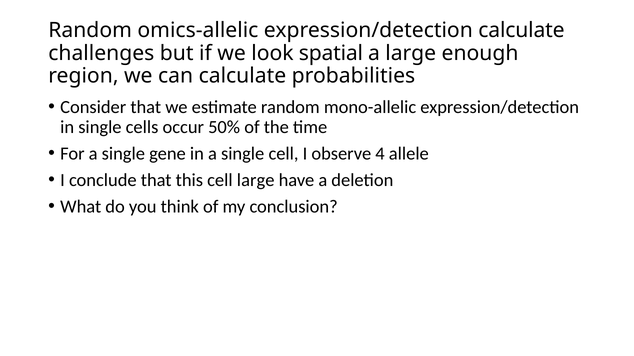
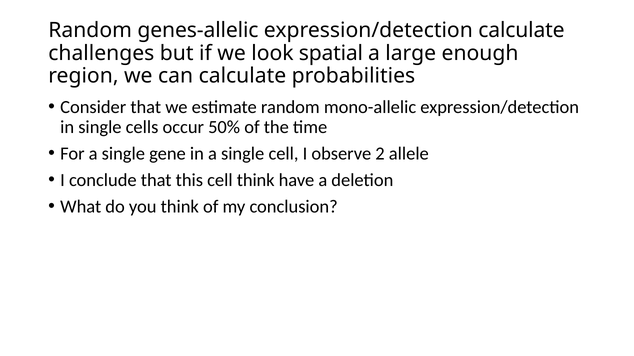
omics-allelic: omics-allelic -> genes-allelic (198, 30)
4: 4 -> 2 (380, 154)
cell large: large -> think (256, 180)
